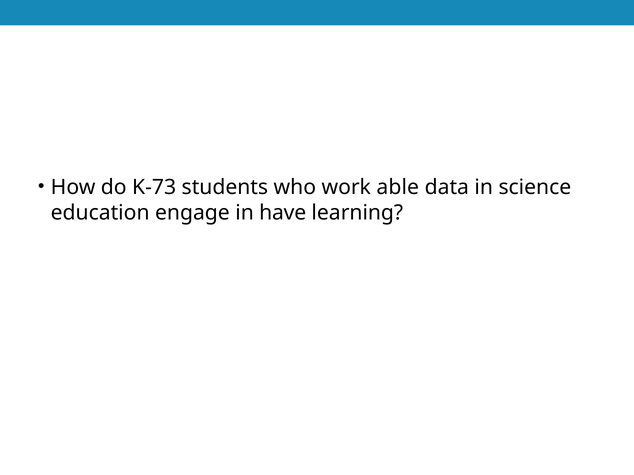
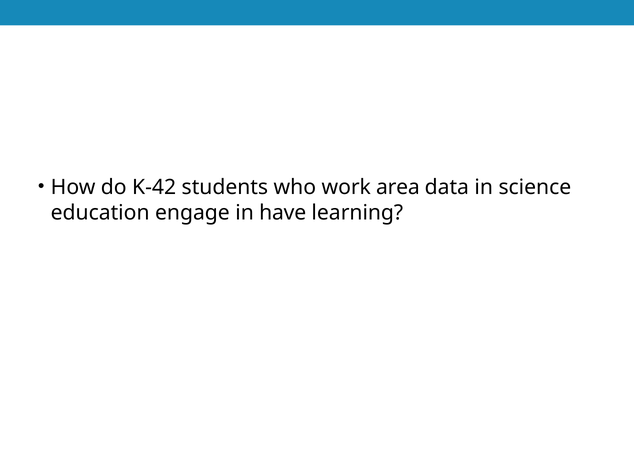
K-73: K-73 -> K-42 (154, 187)
able: able -> area (398, 187)
